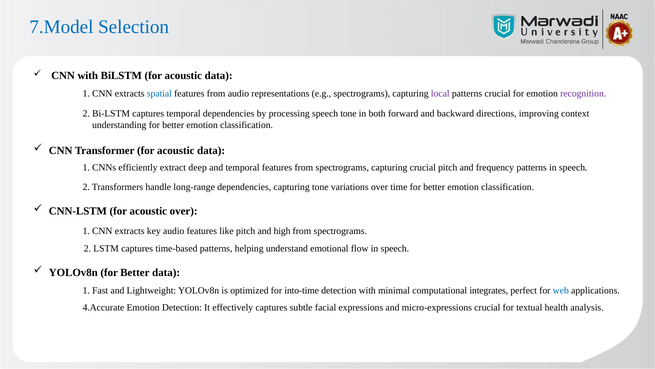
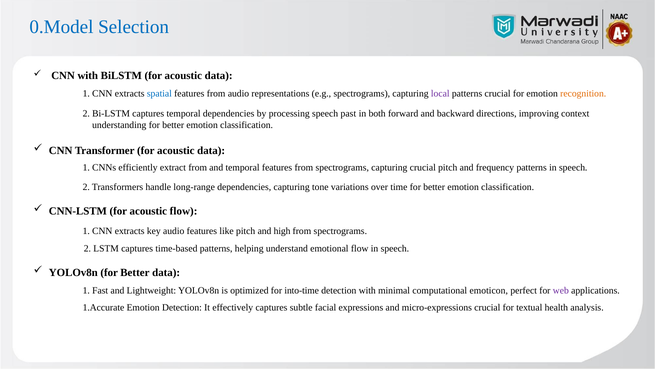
7.Model: 7.Model -> 0.Model (61, 27)
recognition colour: purple -> orange (583, 94)
speech tone: tone -> past (348, 113)
extract deep: deep -> from (198, 167)
acoustic over: over -> flow (184, 211)
integrates: integrates -> emoticon (489, 290)
web colour: blue -> purple (561, 290)
4.Accurate: 4.Accurate -> 1.Accurate (103, 307)
